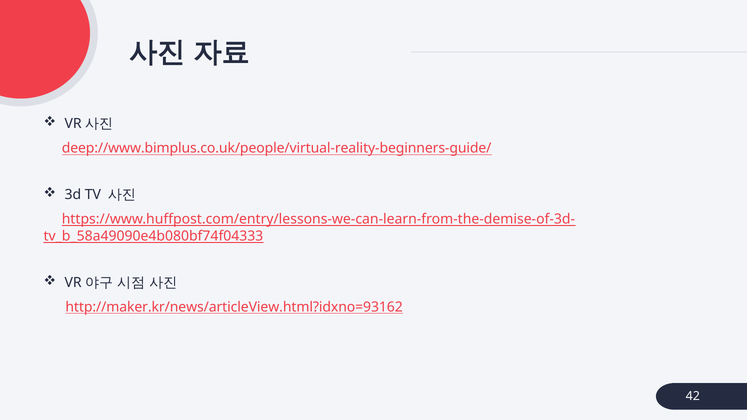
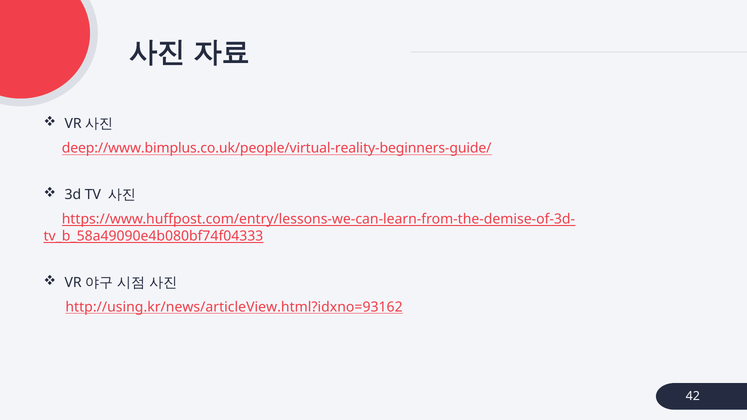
http://maker.kr/news/articleView.html?idxno=93162: http://maker.kr/news/articleView.html?idxno=93162 -> http://using.kr/news/articleView.html?idxno=93162 (234, 307)
